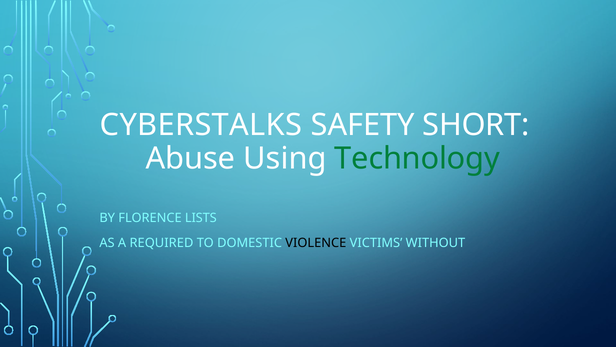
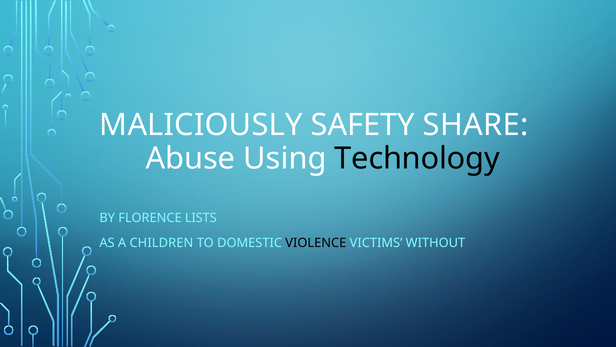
CYBERSTALKS: CYBERSTALKS -> MALICIOUSLY (201, 125)
SHORT: SHORT -> SHARE (476, 125)
Technology colour: green -> black (417, 158)
REQUIRED: REQUIRED -> CHILDREN (161, 243)
